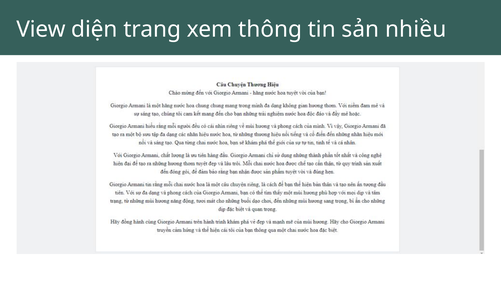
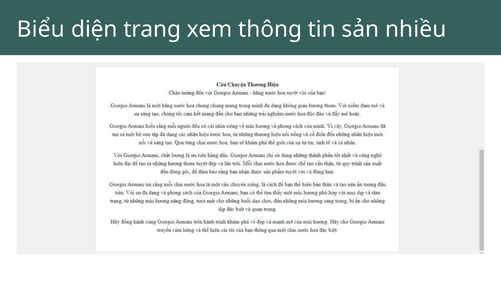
View: View -> Biểu (41, 29)
